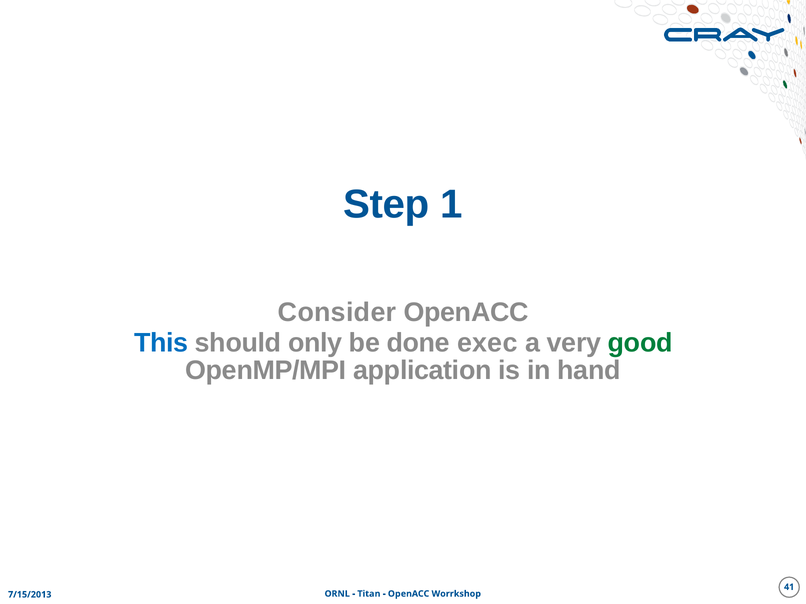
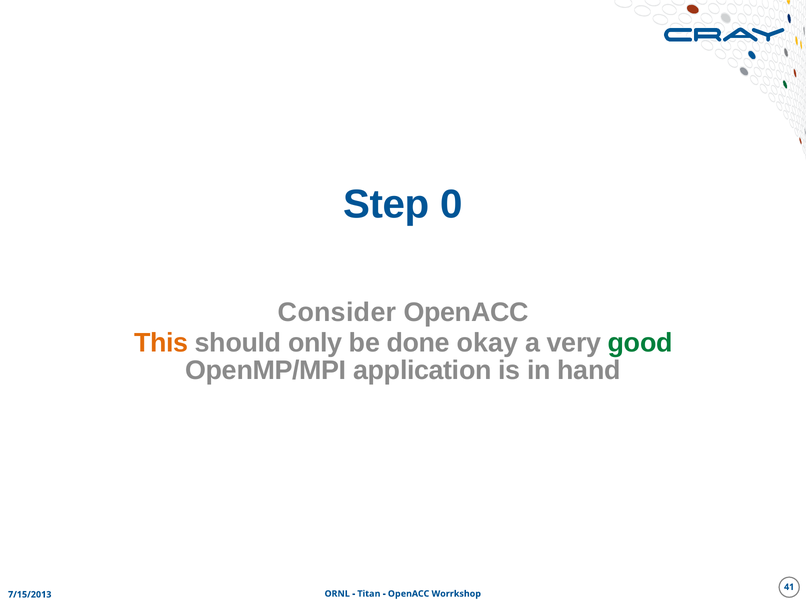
1: 1 -> 0 (451, 205)
This colour: blue -> orange (161, 343)
exec: exec -> okay (487, 343)
